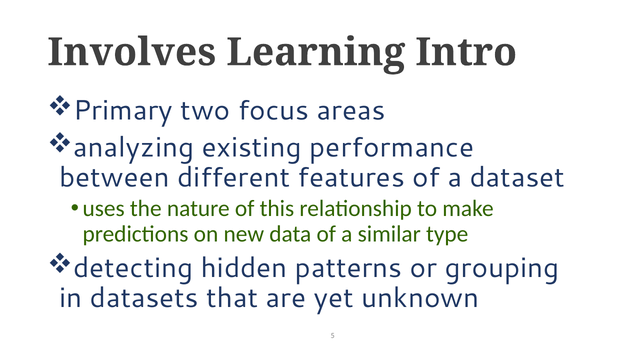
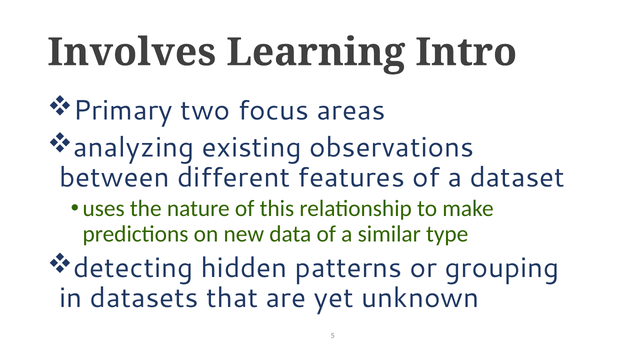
performance: performance -> observations (392, 147)
